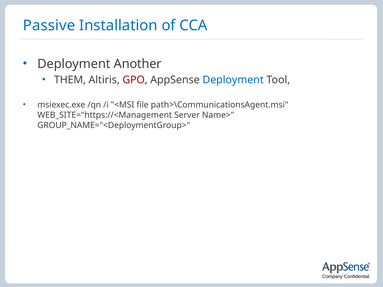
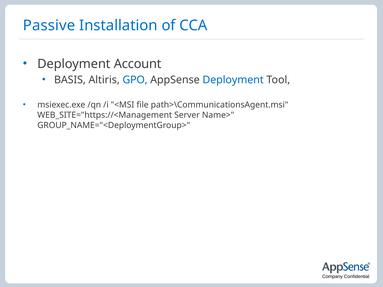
Another: Another -> Account (138, 64)
THEM: THEM -> BASIS (70, 80)
GPO colour: red -> blue (135, 80)
